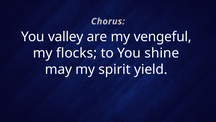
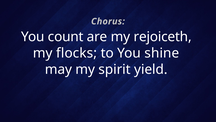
valley: valley -> count (66, 37)
vengeful: vengeful -> rejoiceth (163, 37)
